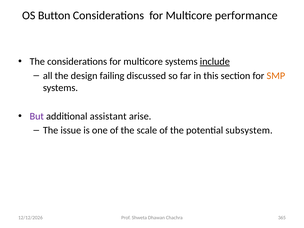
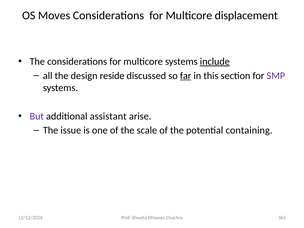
Button: Button -> Moves (54, 15)
performance: performance -> displacement (246, 15)
failing: failing -> reside (112, 76)
far underline: none -> present (186, 76)
SMP colour: orange -> purple (276, 76)
subsystem: subsystem -> containing (249, 130)
